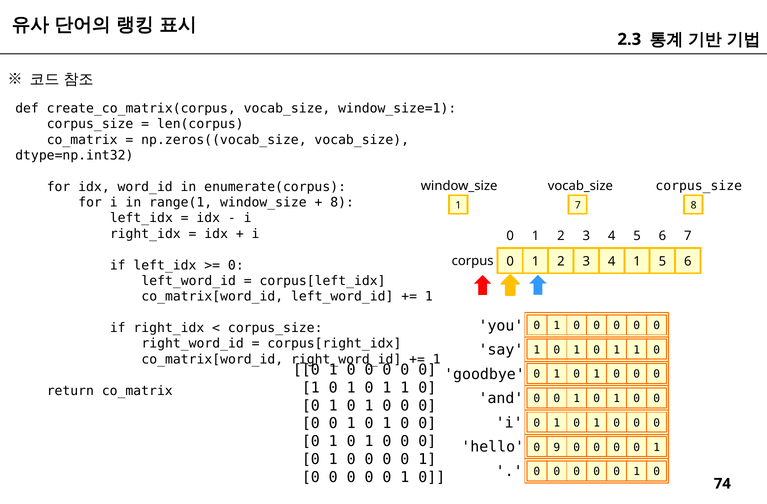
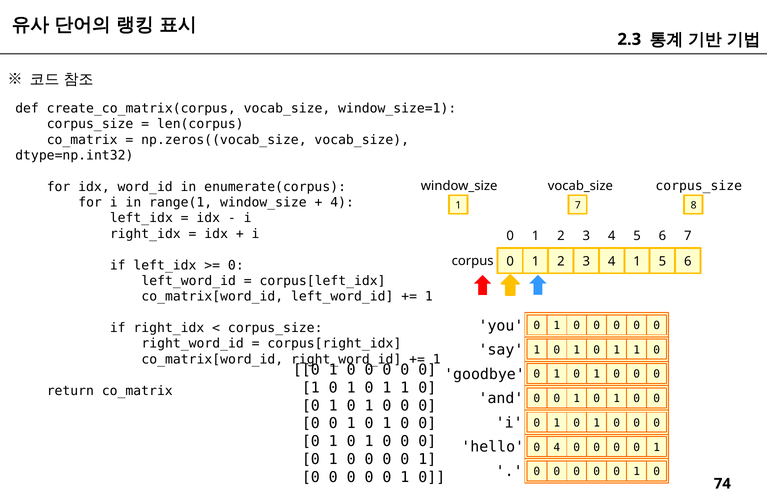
8: 8 -> 4 (342, 202)
0 9: 9 -> 4 (557, 447)
